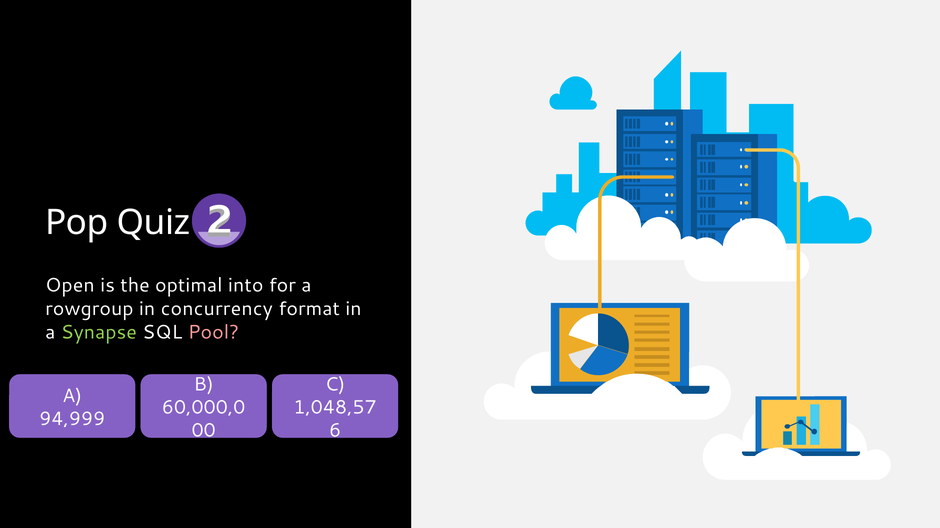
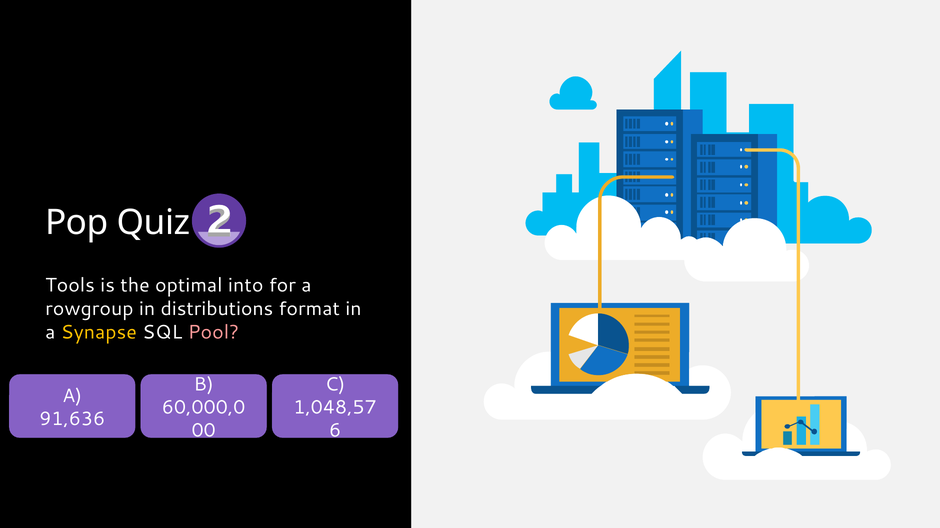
Open: Open -> Tools (70, 286)
concurrency: concurrency -> distributions (217, 309)
Synapse colour: light green -> yellow (99, 333)
94,999: 94,999 -> 91,636 (72, 419)
